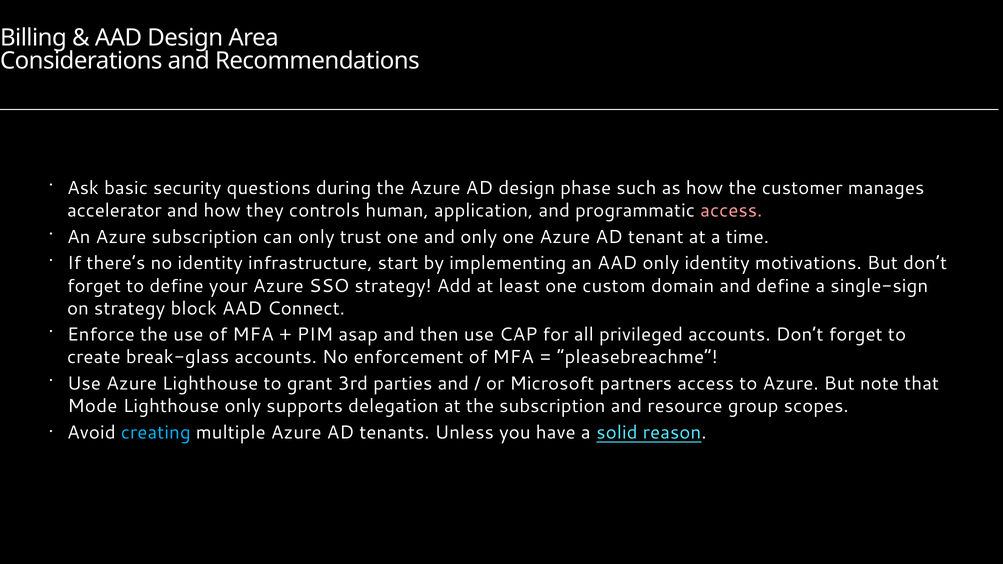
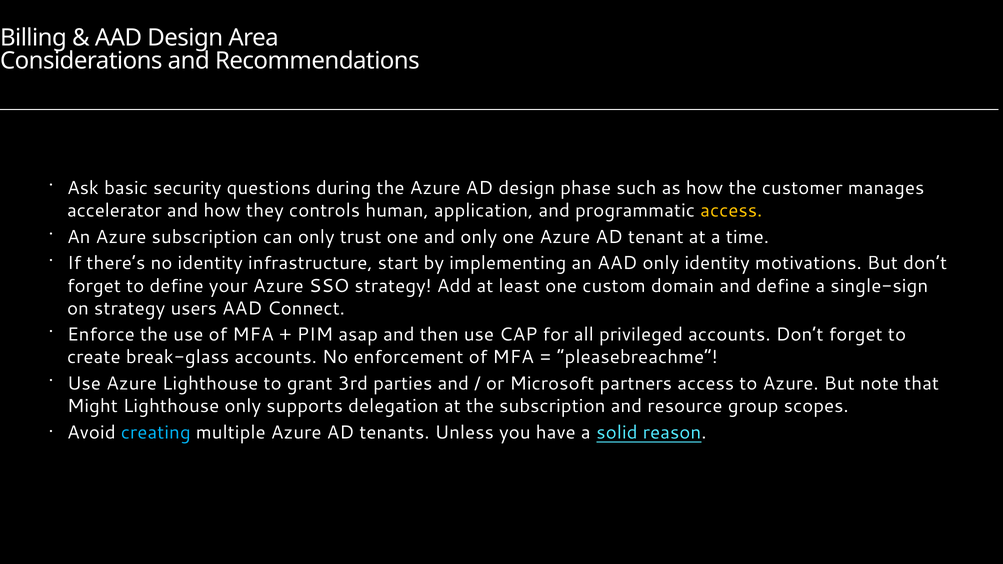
access colour: pink -> yellow (731, 211)
block: block -> users (194, 308)
Mode: Mode -> Might (92, 406)
